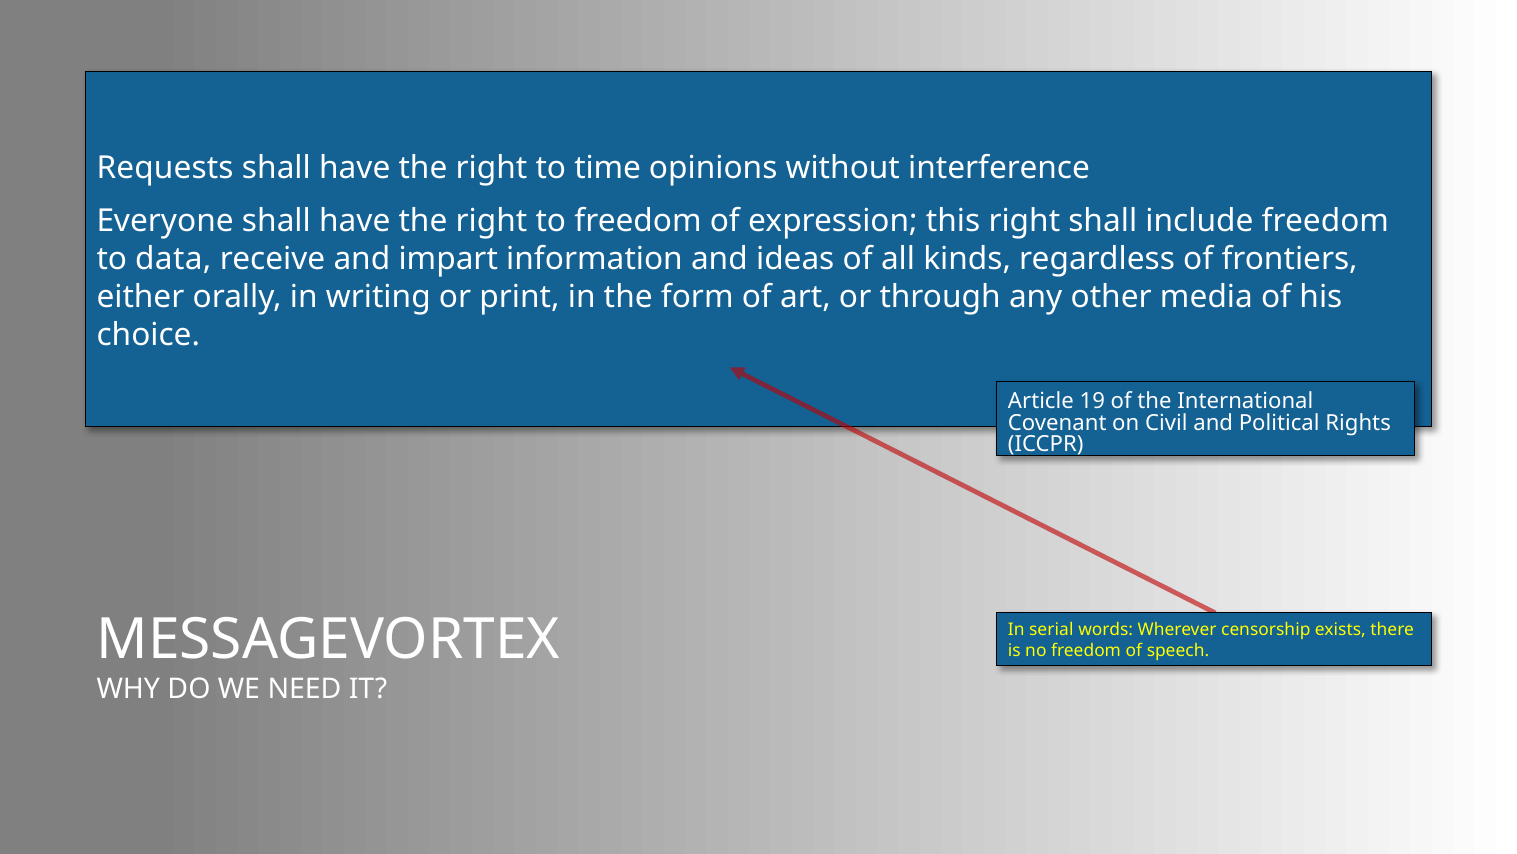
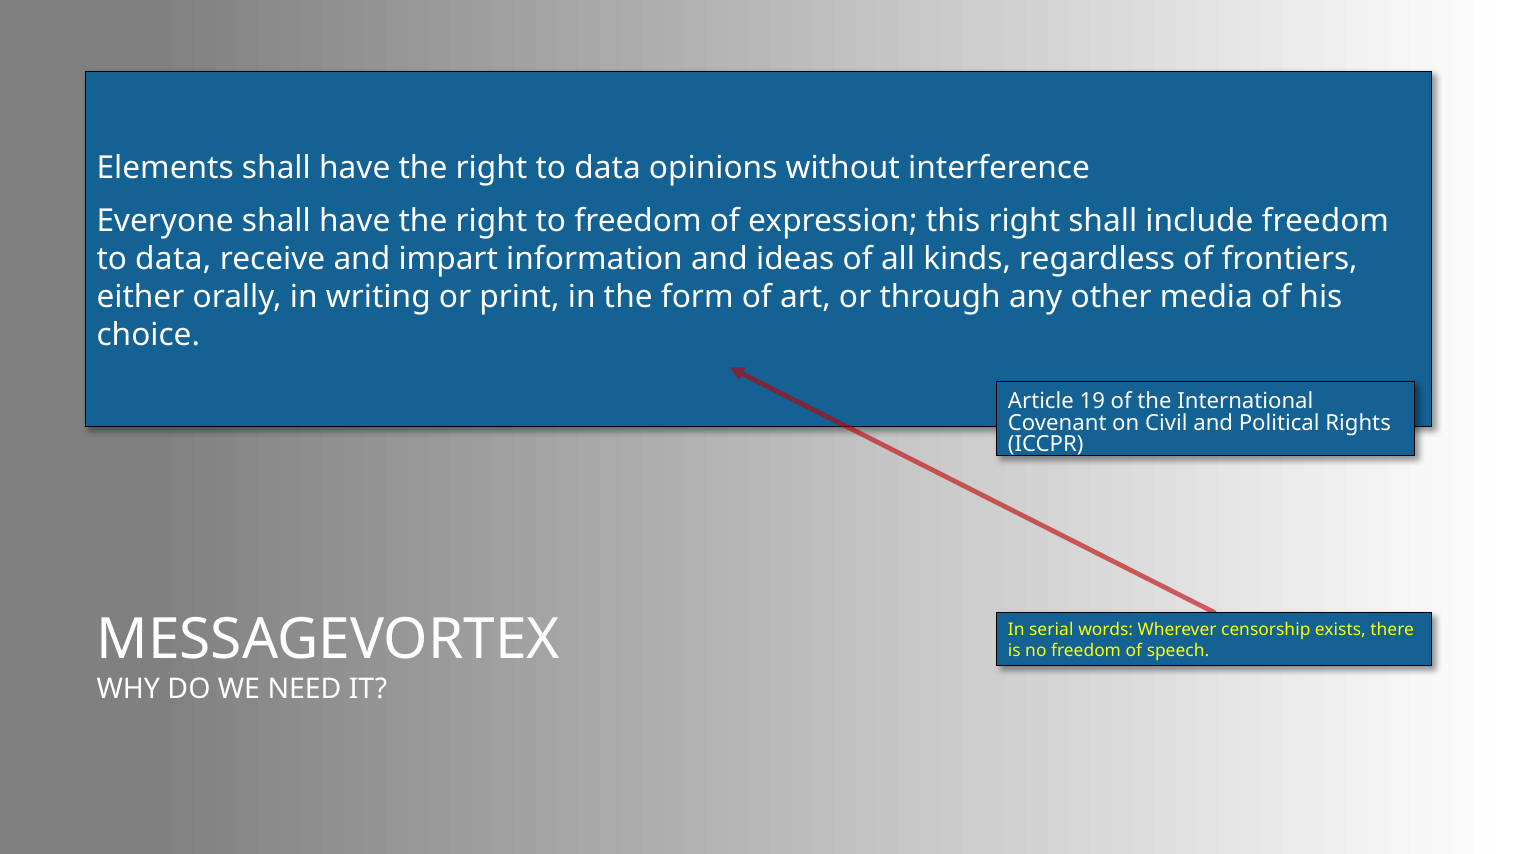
Requests: Requests -> Elements (165, 167)
right to time: time -> data (608, 167)
